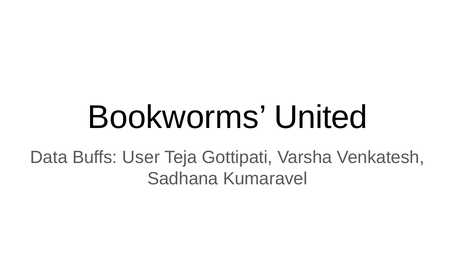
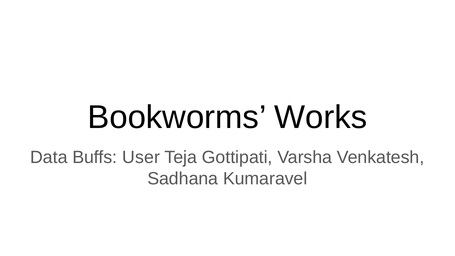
United: United -> Works (321, 117)
